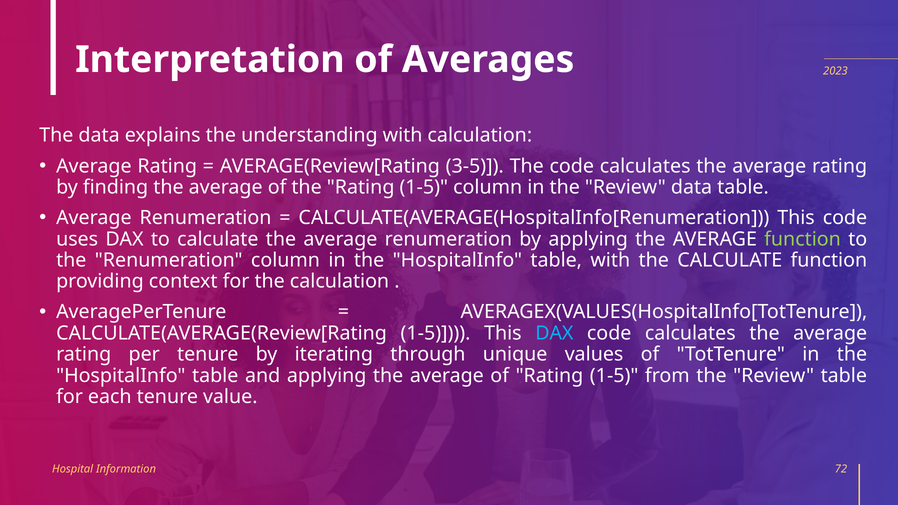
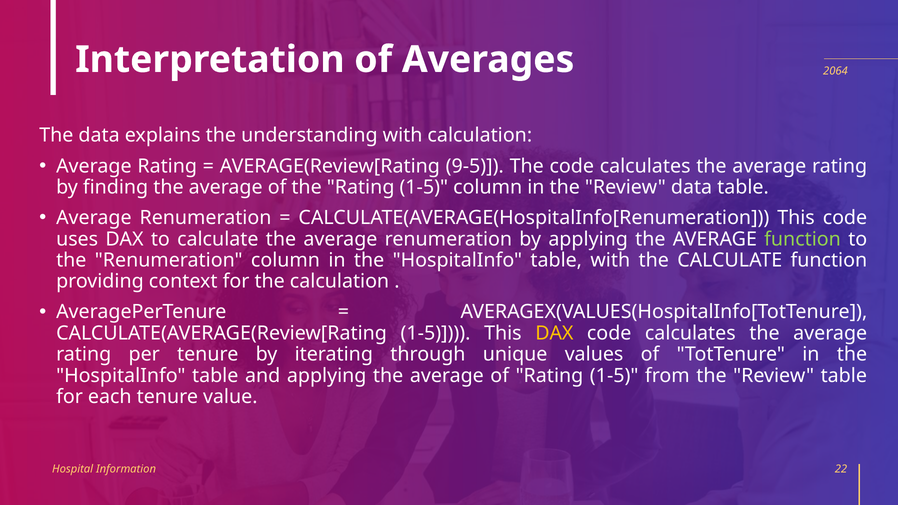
2023: 2023 -> 2064 (835, 71)
3-5: 3-5 -> 9-5 (475, 166)
DAX colour: light blue -> yellow (554, 333)
72: 72 -> 22 (841, 469)
